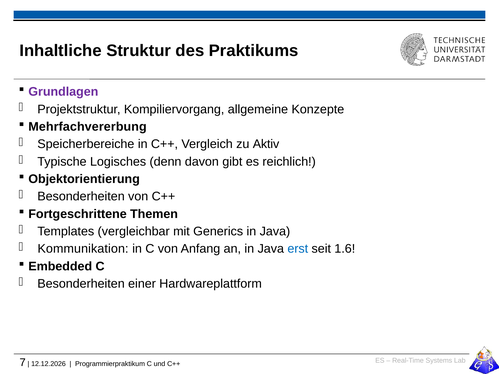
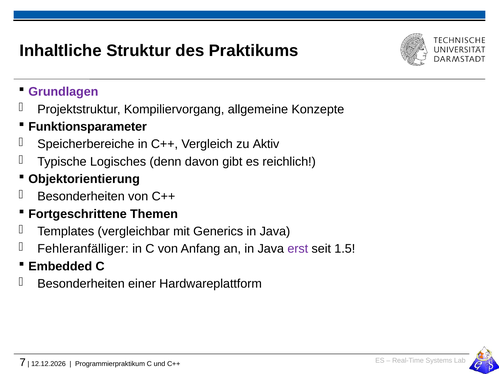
Mehrfachvererbung: Mehrfachvererbung -> Funktionsparameter (88, 127)
Kommunikation: Kommunikation -> Fehleranfälliger (83, 249)
erst colour: blue -> purple (298, 249)
1.6: 1.6 -> 1.5 (345, 249)
